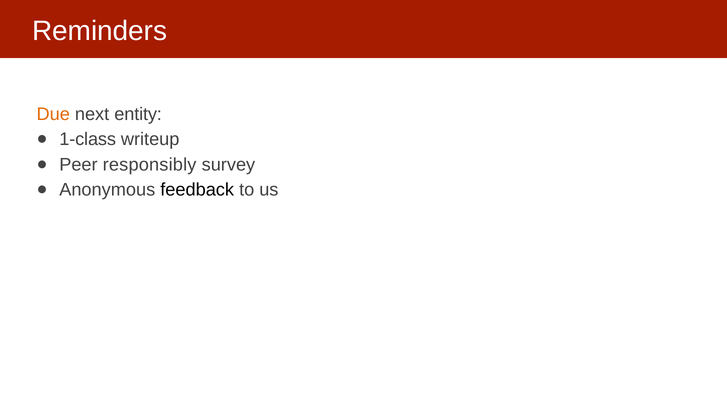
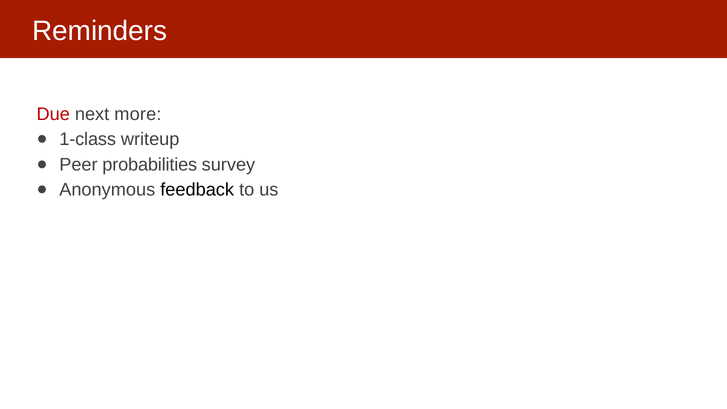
Due colour: orange -> red (53, 114)
entity: entity -> more (138, 114)
responsibly: responsibly -> probabilities (150, 164)
